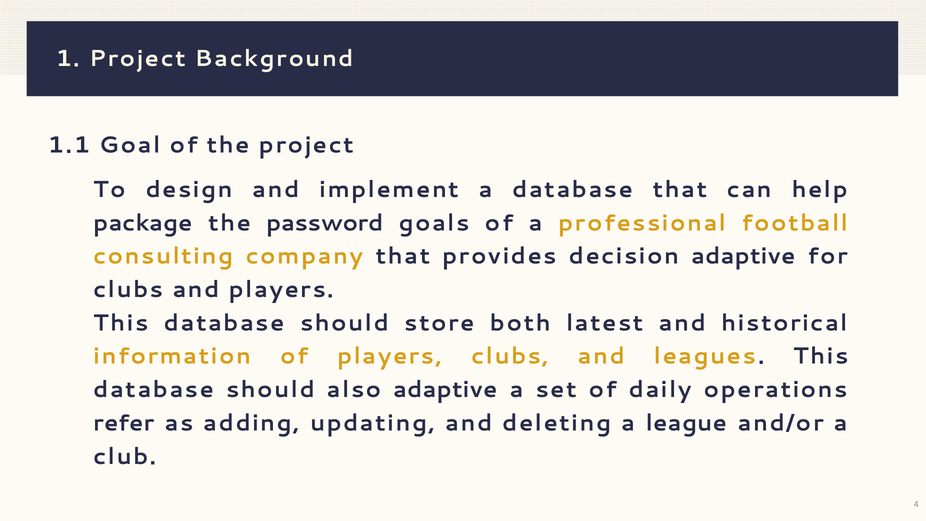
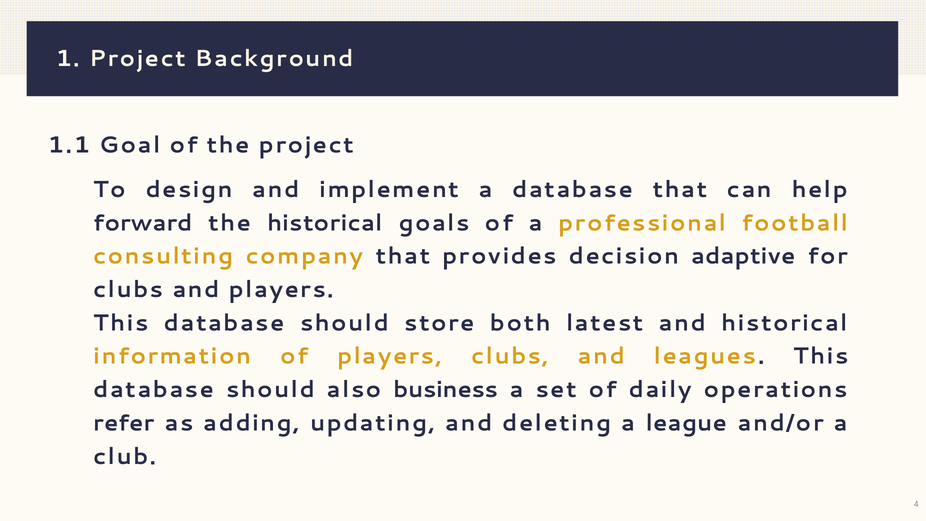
package: package -> forward (143, 223)
the password: password -> historical (325, 223)
also adaptive: adaptive -> business (446, 390)
